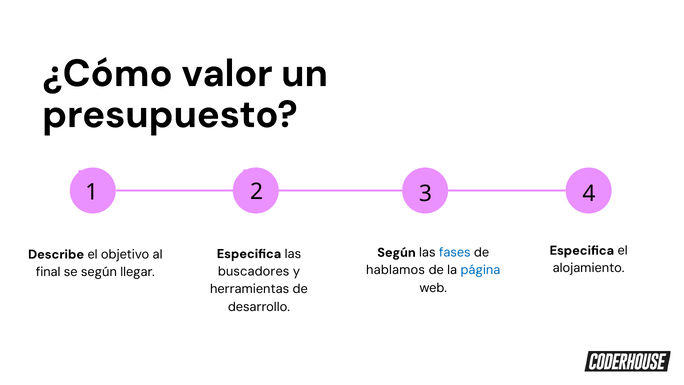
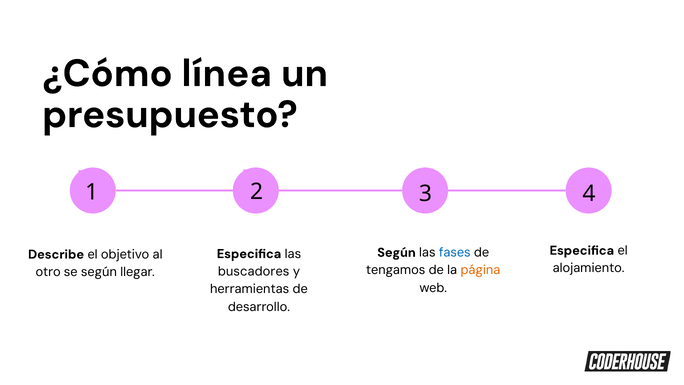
valor: valor -> línea (227, 73)
hablamos: hablamos -> tengamos (396, 270)
página colour: blue -> orange (480, 270)
final: final -> otro (48, 272)
